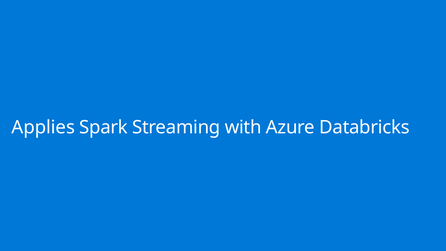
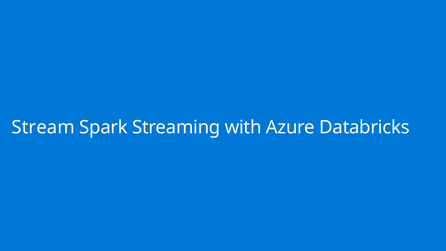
Applies: Applies -> Stream (43, 127)
